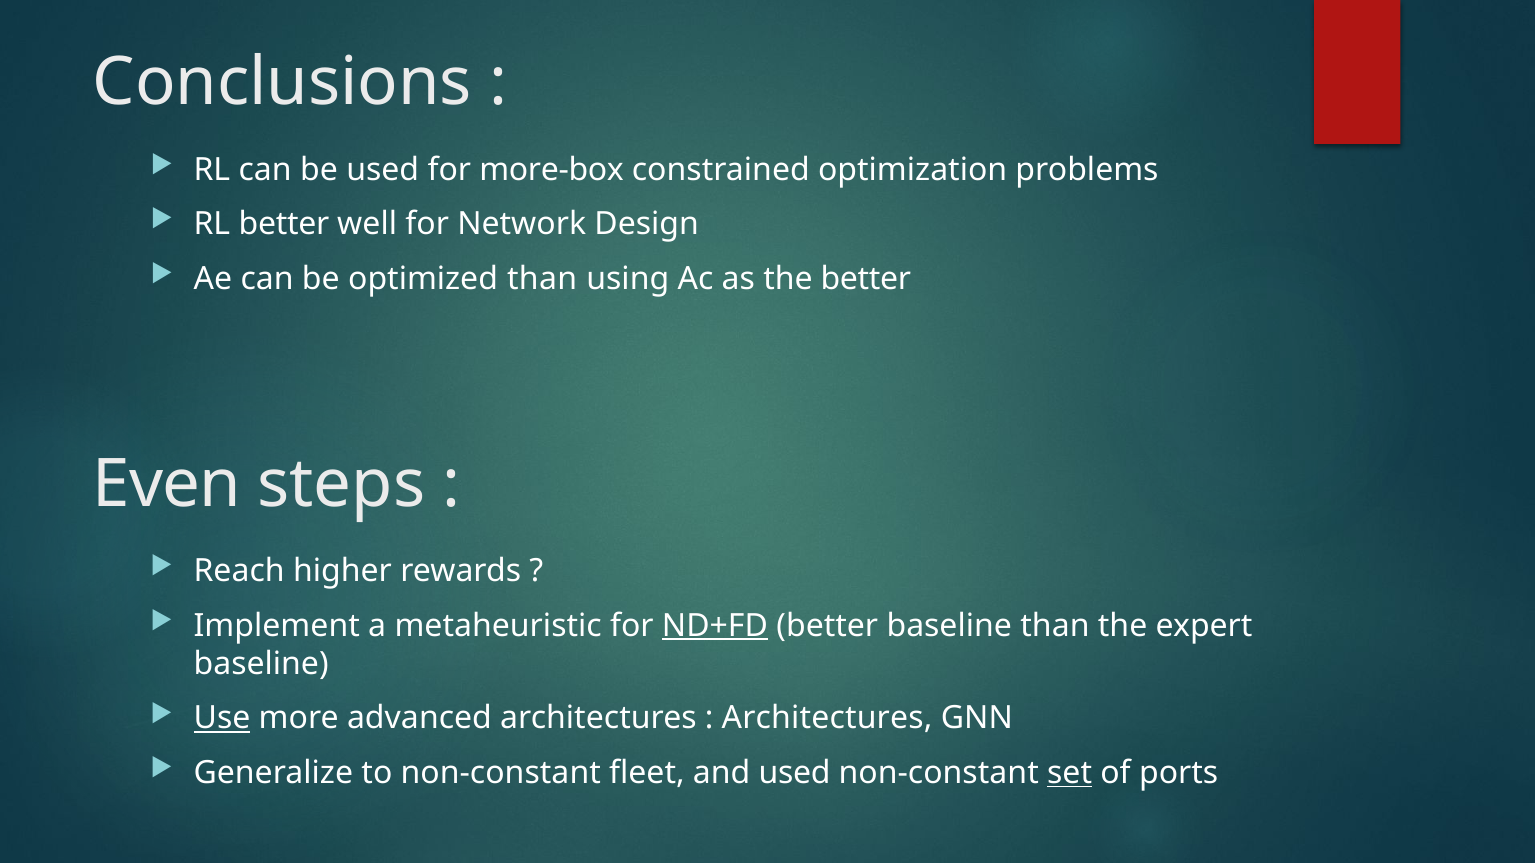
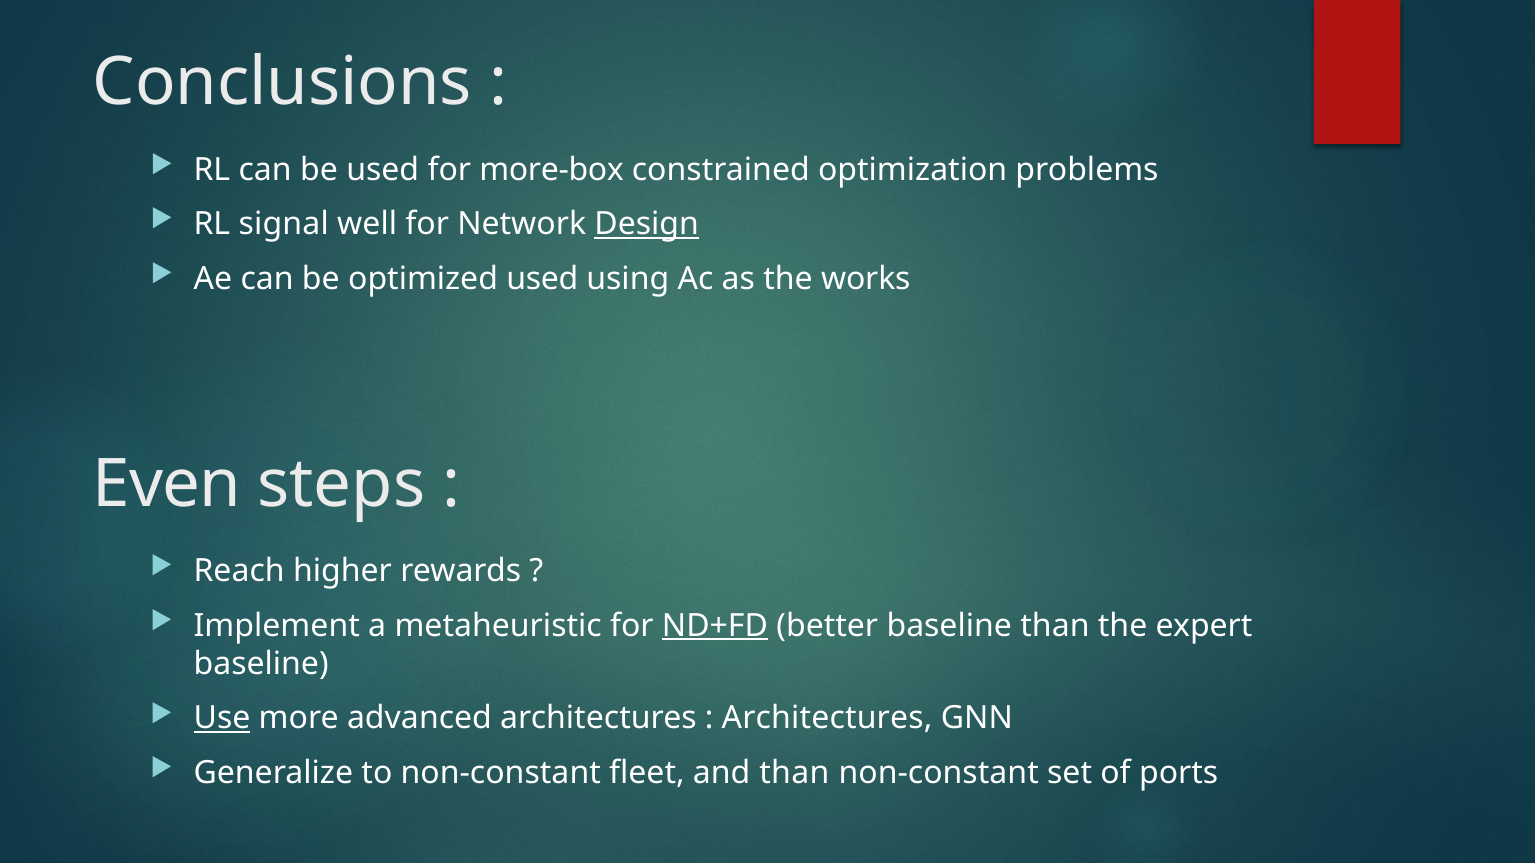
RL better: better -> signal (284, 224)
Design underline: none -> present (647, 224)
optimized than: than -> used (542, 279)
the better: better -> works (866, 279)
and used: used -> than (794, 773)
set underline: present -> none (1070, 773)
